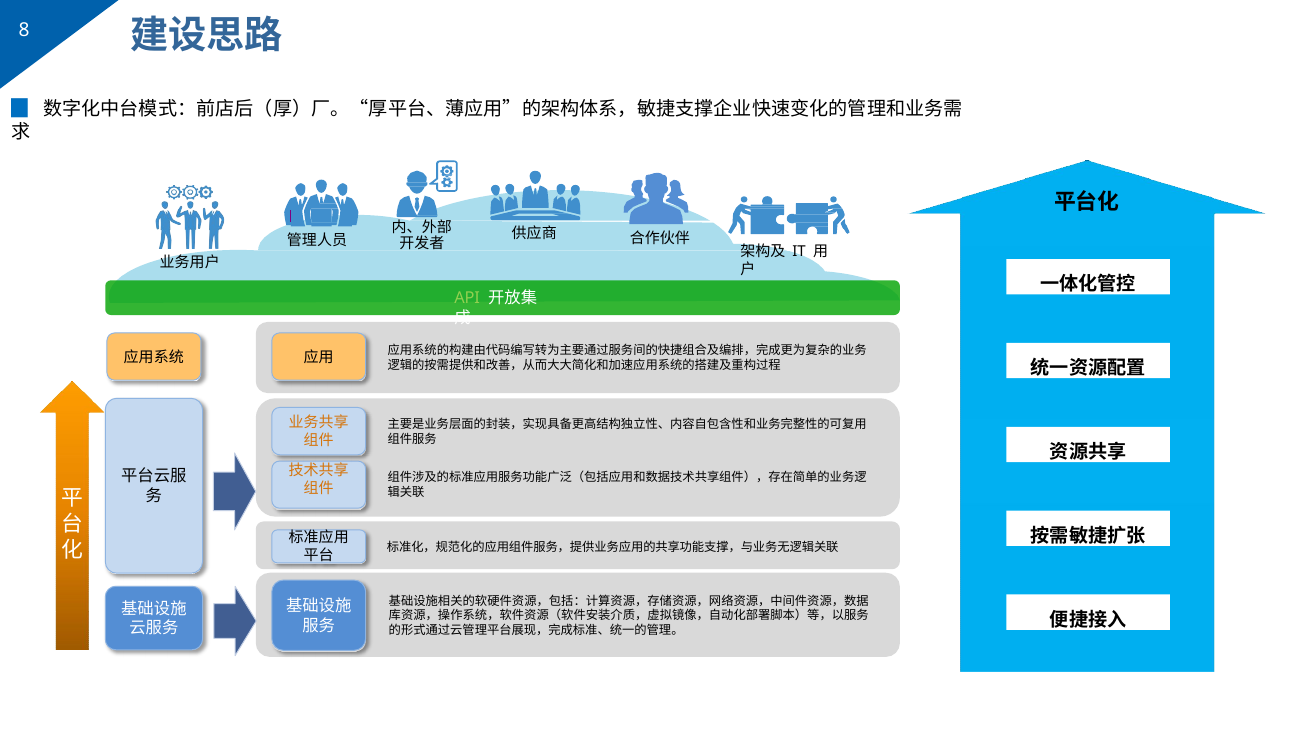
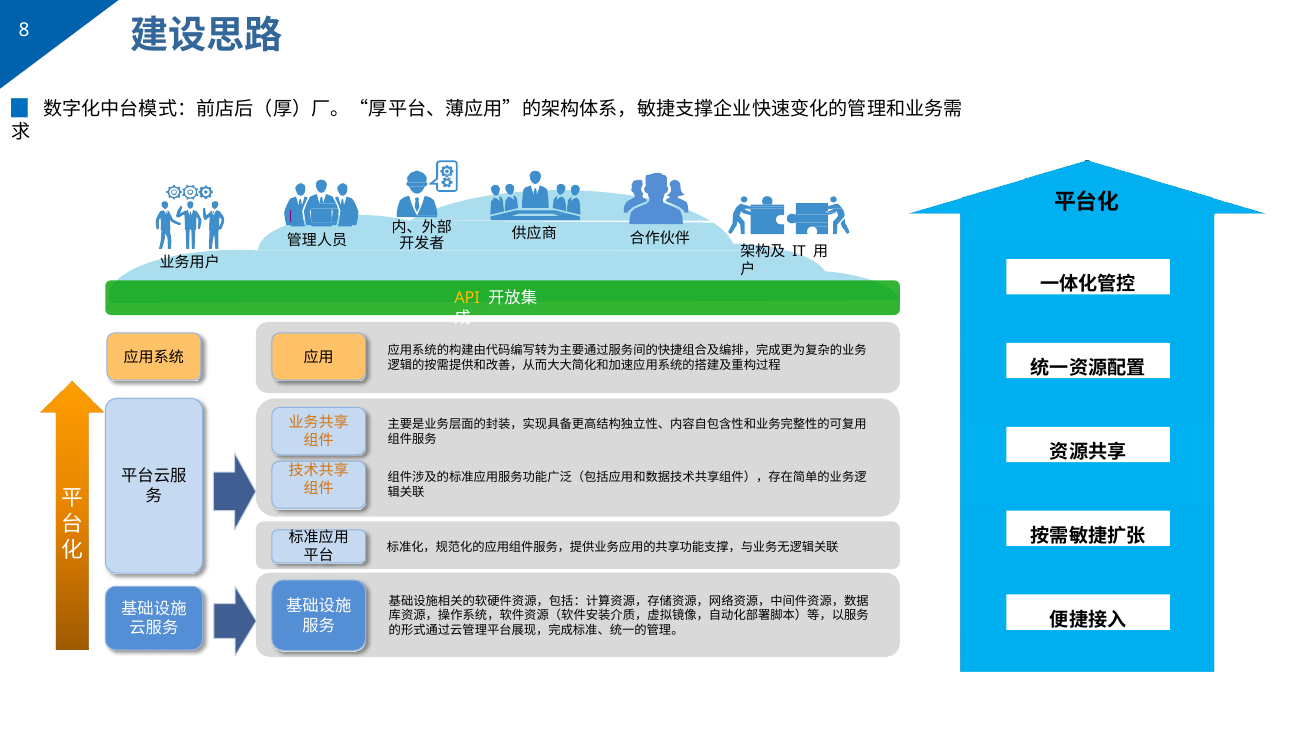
API colour: light green -> yellow (467, 298)
